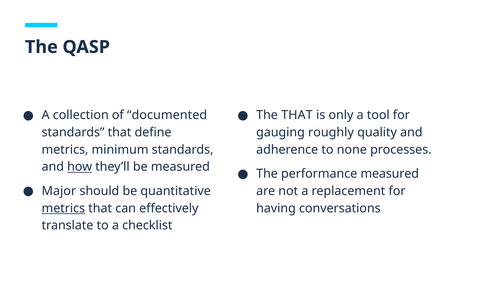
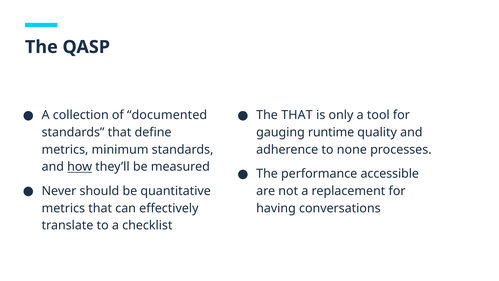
roughly: roughly -> runtime (331, 132)
performance measured: measured -> accessible (390, 174)
Major: Major -> Never (59, 191)
metrics underline: present -> none (63, 208)
